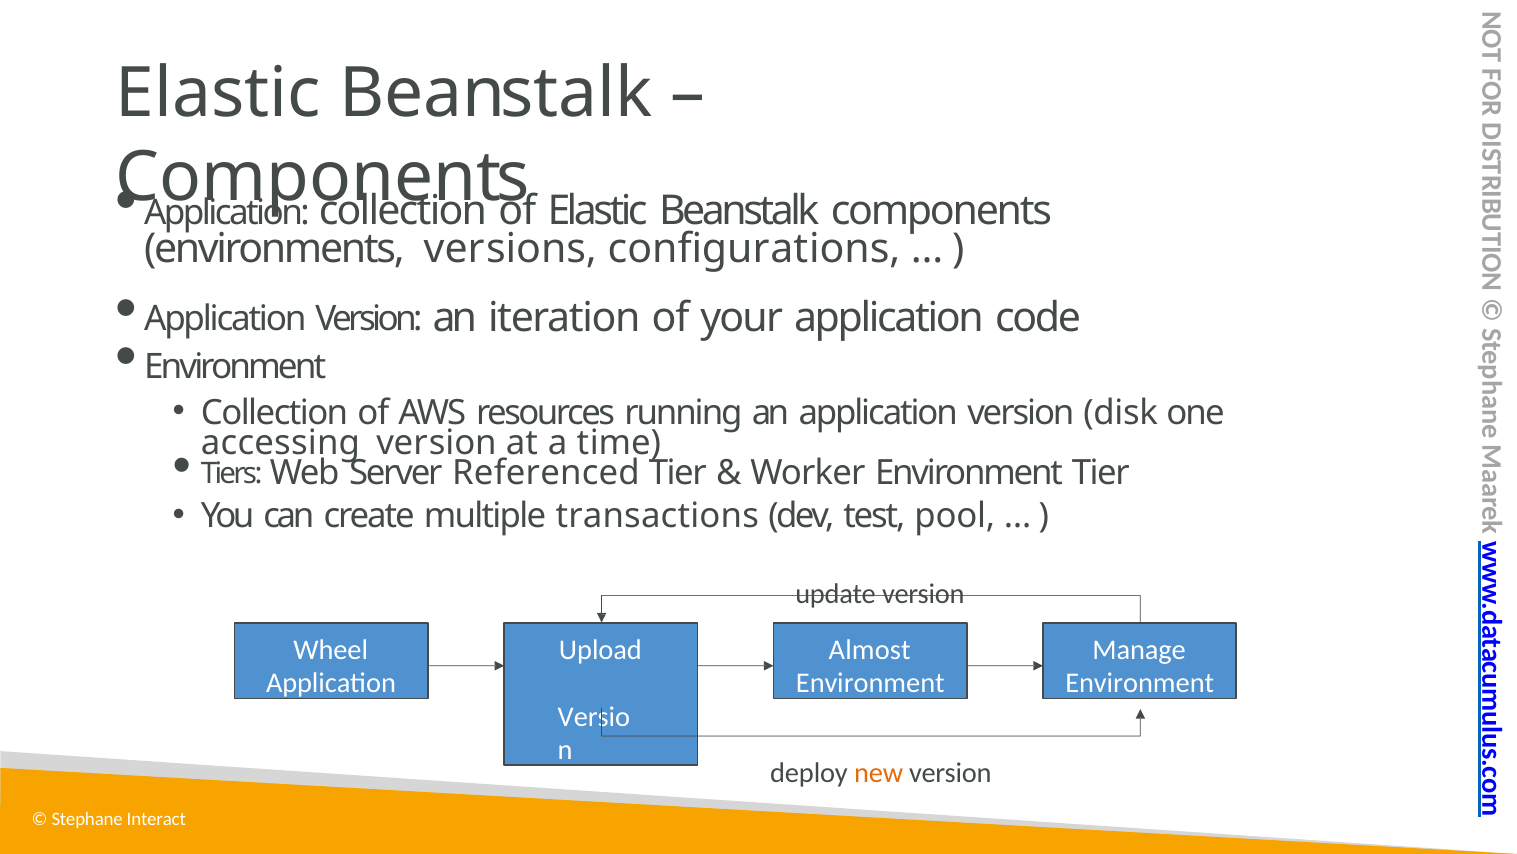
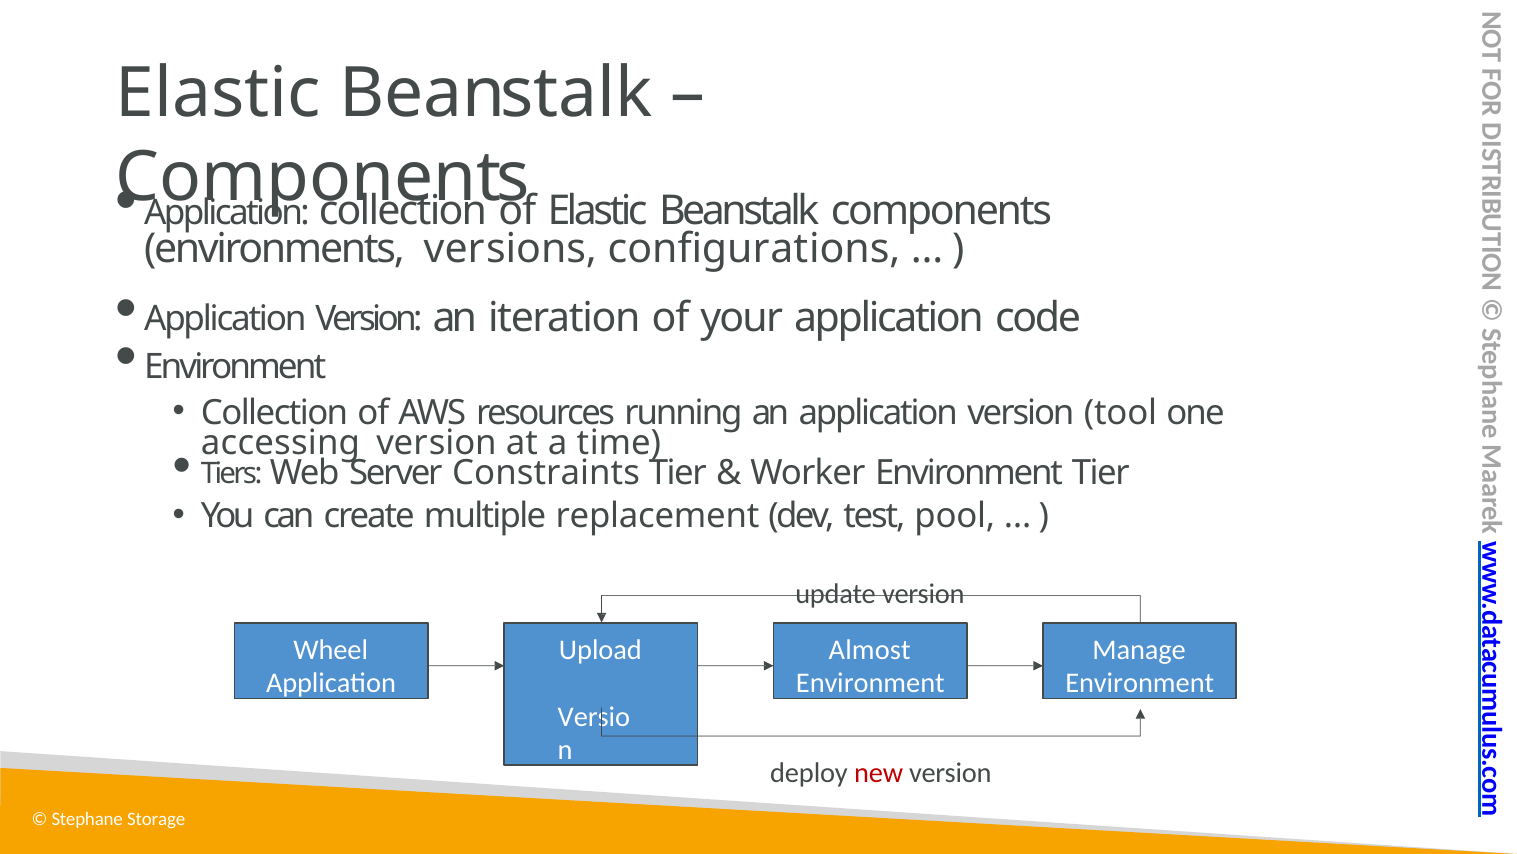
disk: disk -> tool (1121, 413)
Referenced: Referenced -> Constraints (546, 473)
transactions: transactions -> replacement (657, 516)
new colour: orange -> red (879, 773)
Interact: Interact -> Storage (156, 818)
